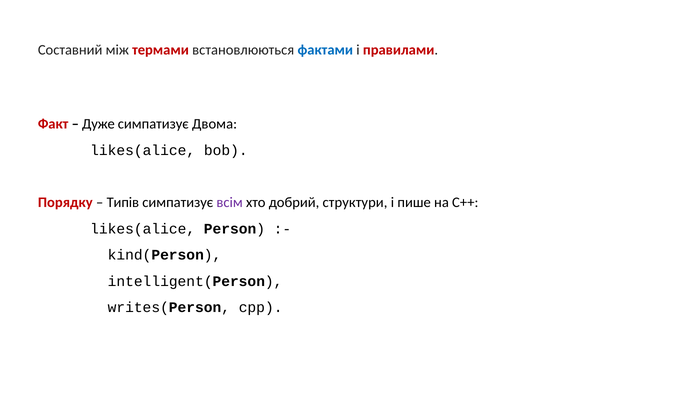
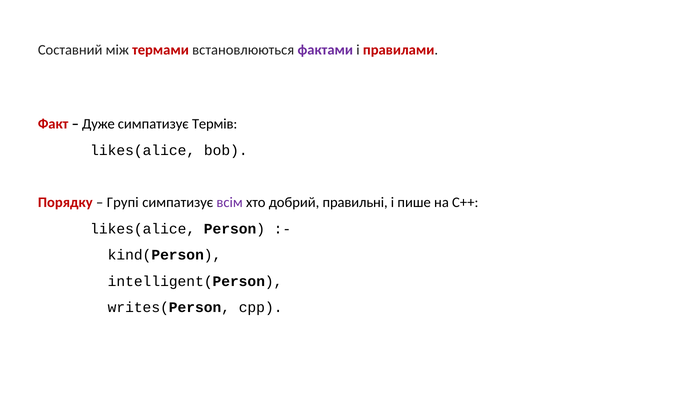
фактами colour: blue -> purple (325, 50)
Двома: Двома -> Термів (215, 124)
Типів: Типів -> Групі (123, 202)
структури: структури -> правильні (355, 202)
